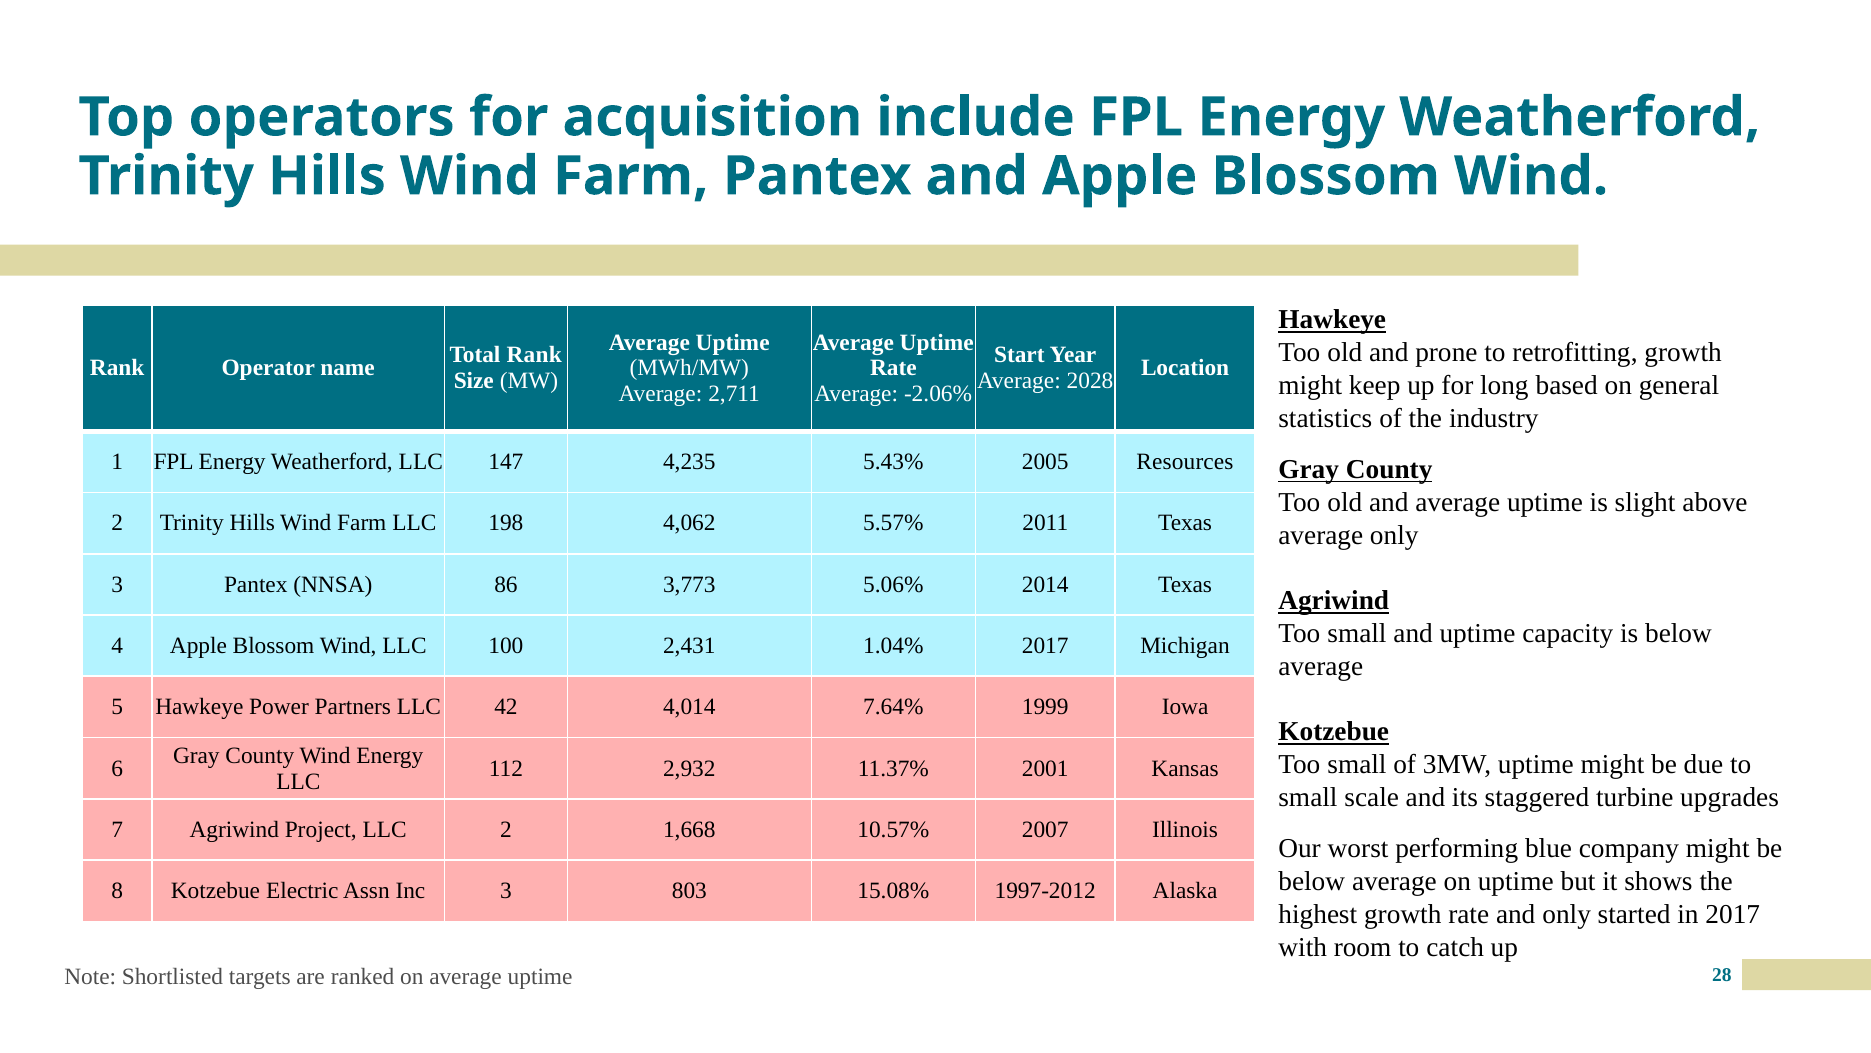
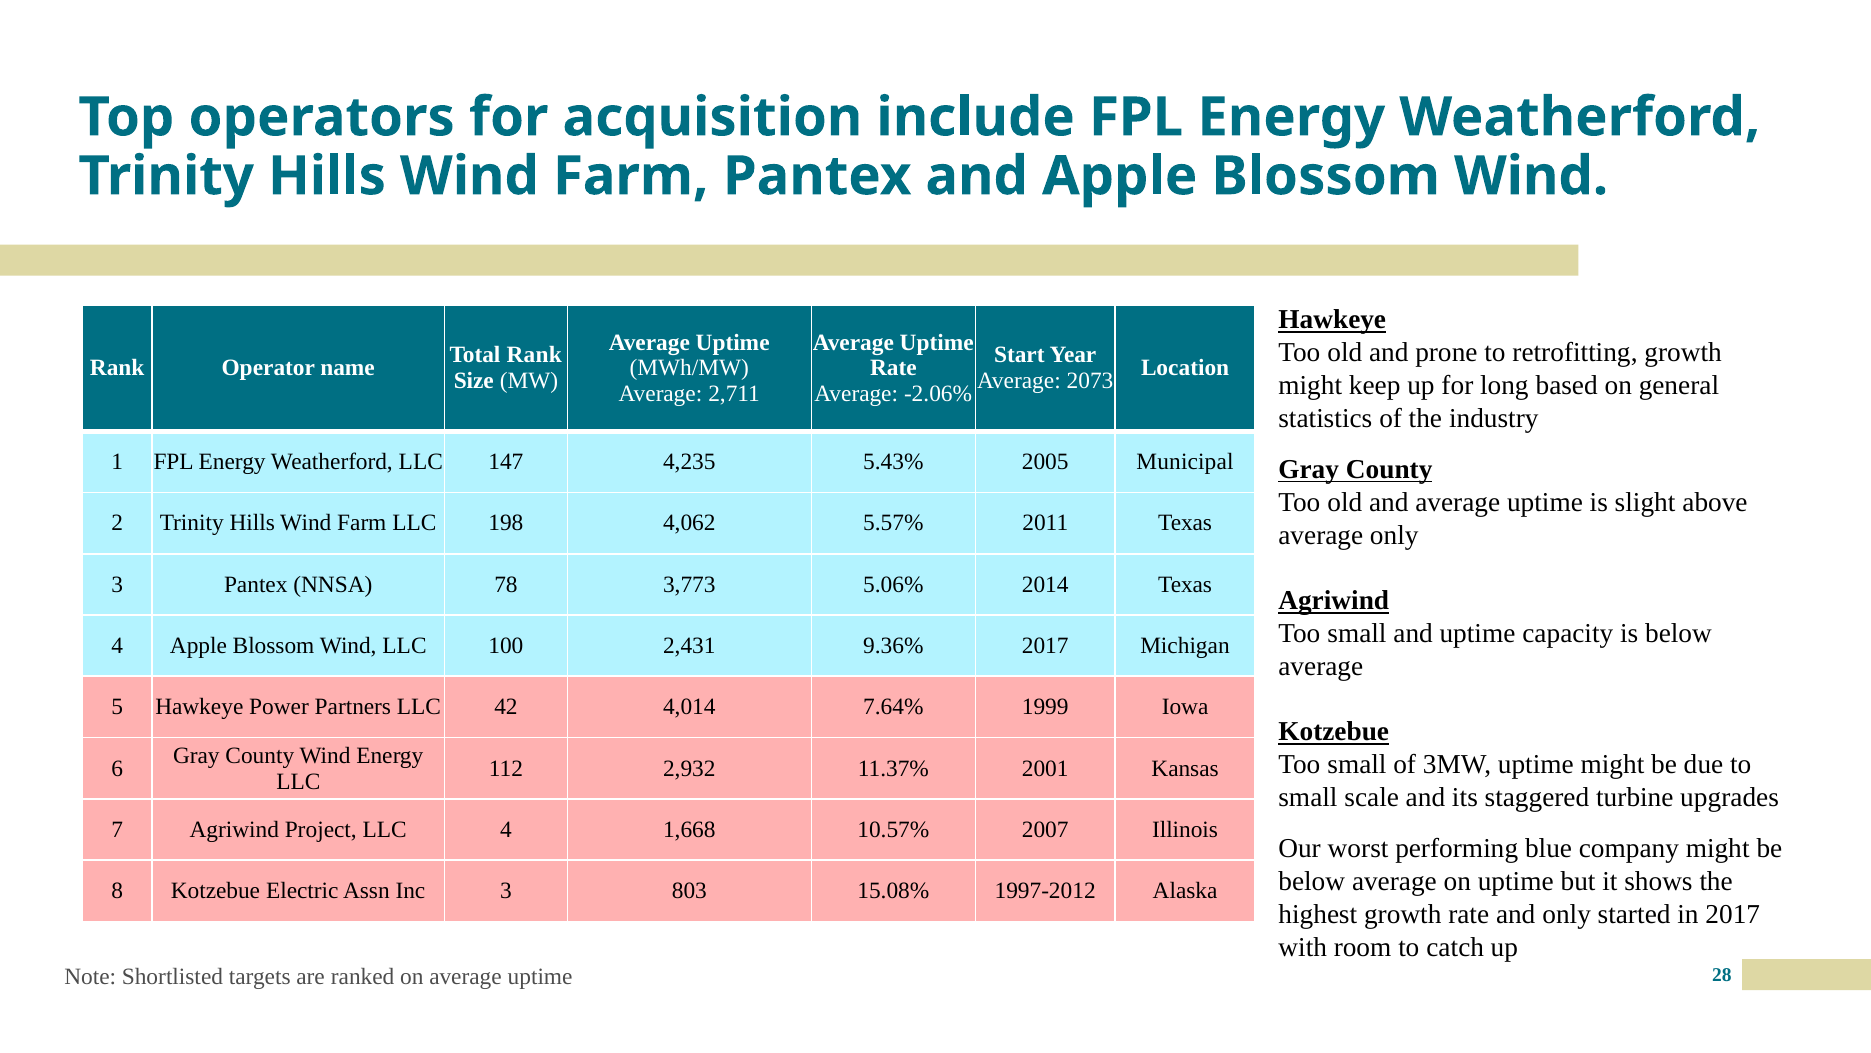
2028: 2028 -> 2073 (1090, 381)
Resources: Resources -> Municipal (1185, 462)
86: 86 -> 78 (506, 584)
1.04%: 1.04% -> 9.36% (893, 645)
LLC 2: 2 -> 4 (506, 829)
